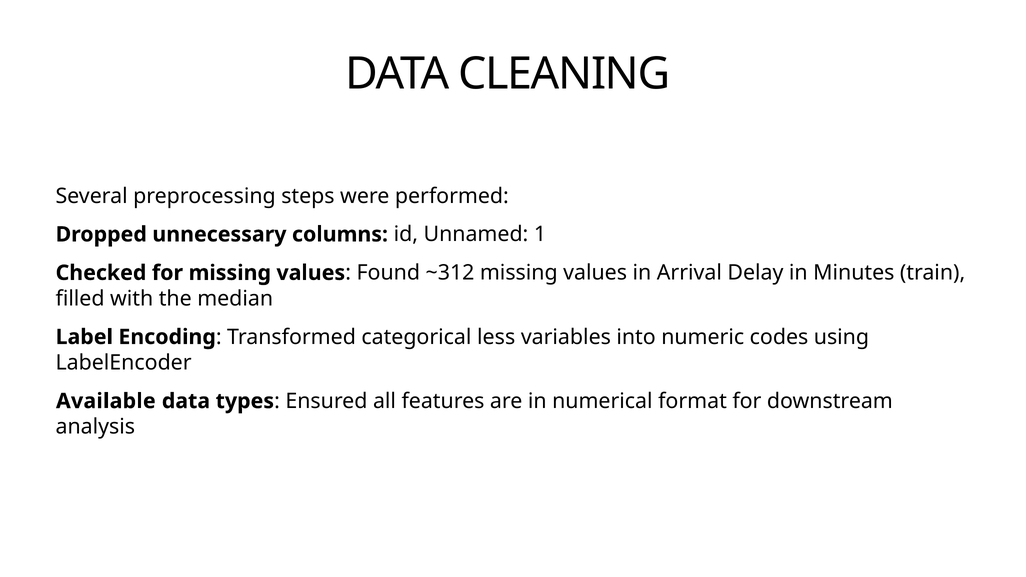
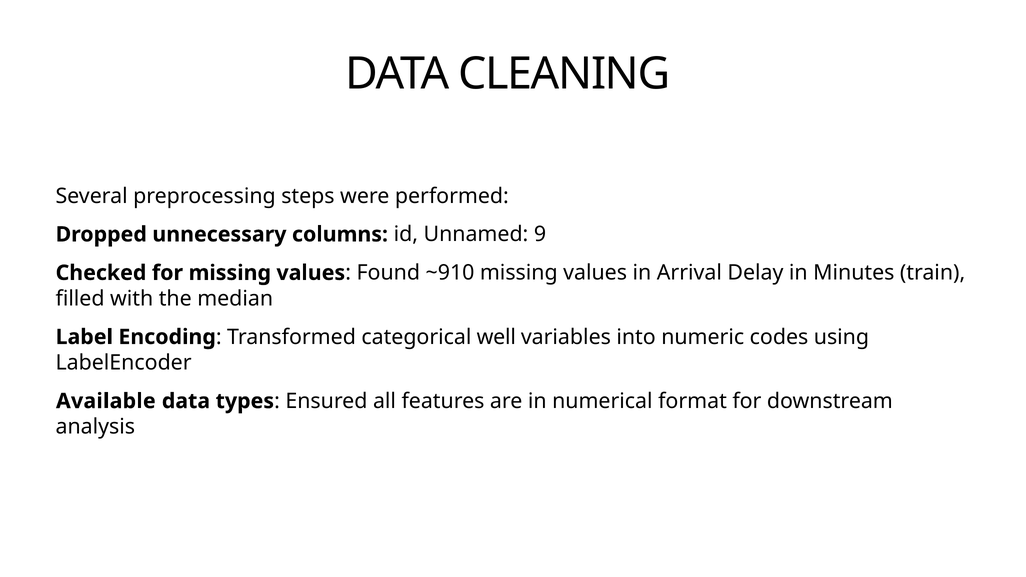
1: 1 -> 9 (540, 234)
~312: ~312 -> ~910 (450, 273)
less: less -> well (496, 337)
